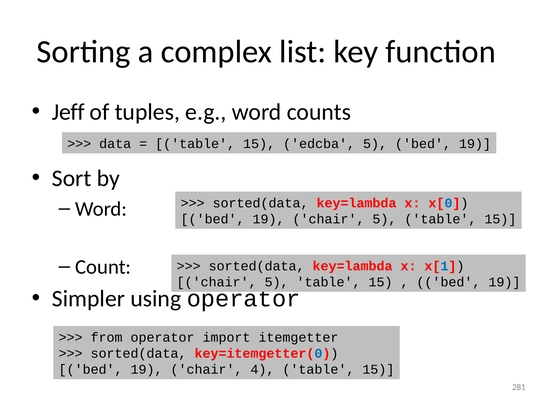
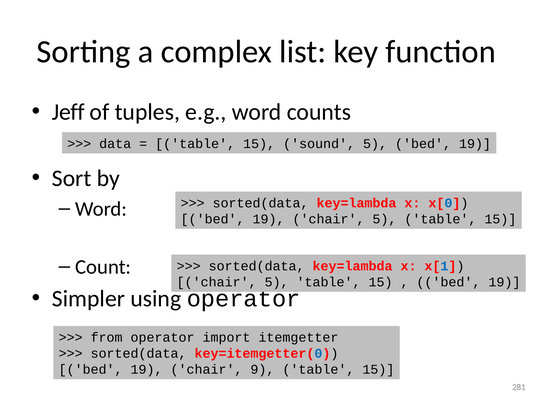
edcba: edcba -> sound (319, 144)
4: 4 -> 9 (262, 369)
